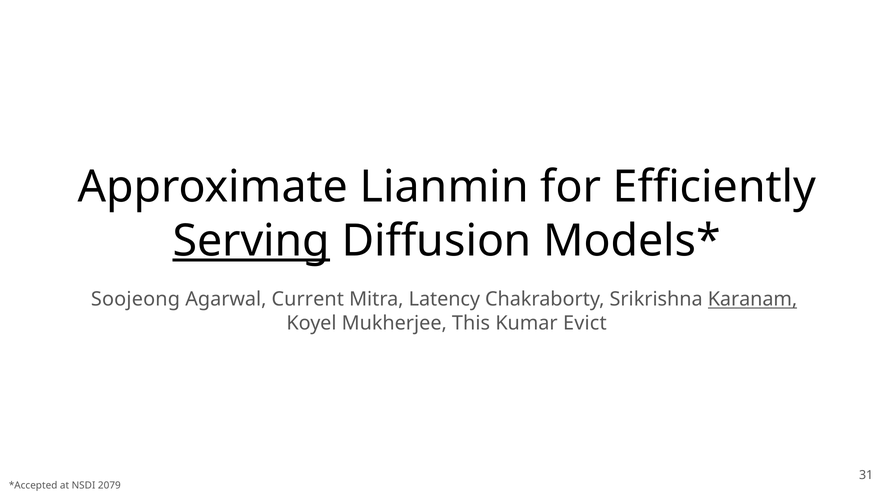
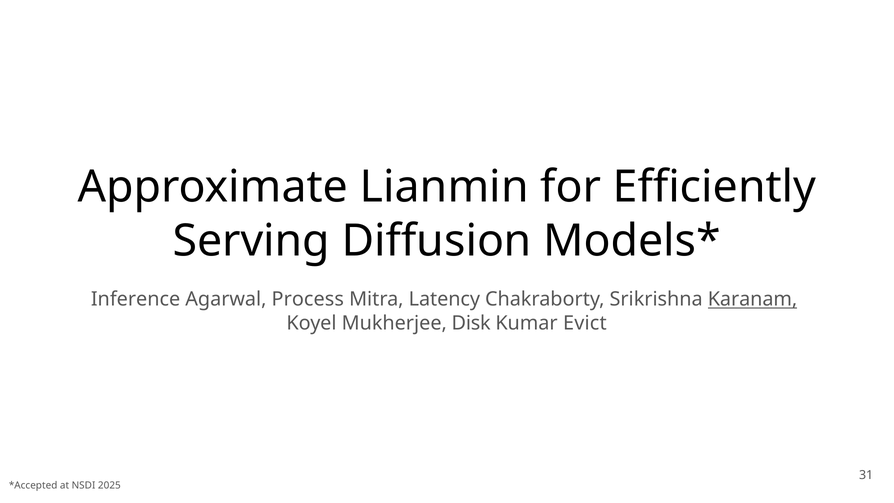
Serving underline: present -> none (251, 241)
Soojeong: Soojeong -> Inference (136, 299)
Current: Current -> Process (308, 299)
This: This -> Disk (471, 323)
2079: 2079 -> 2025 (109, 485)
